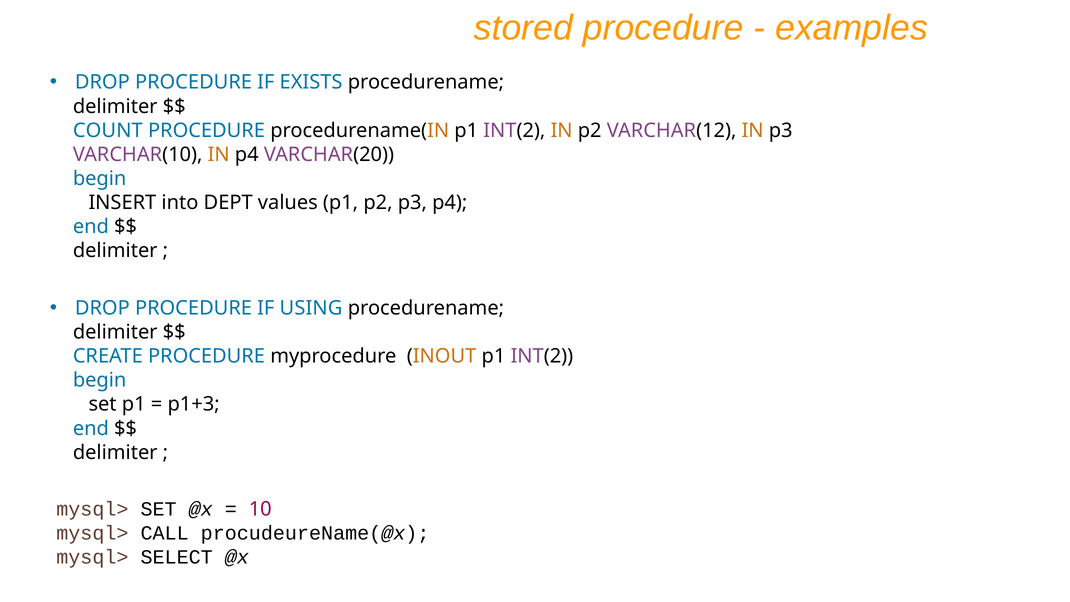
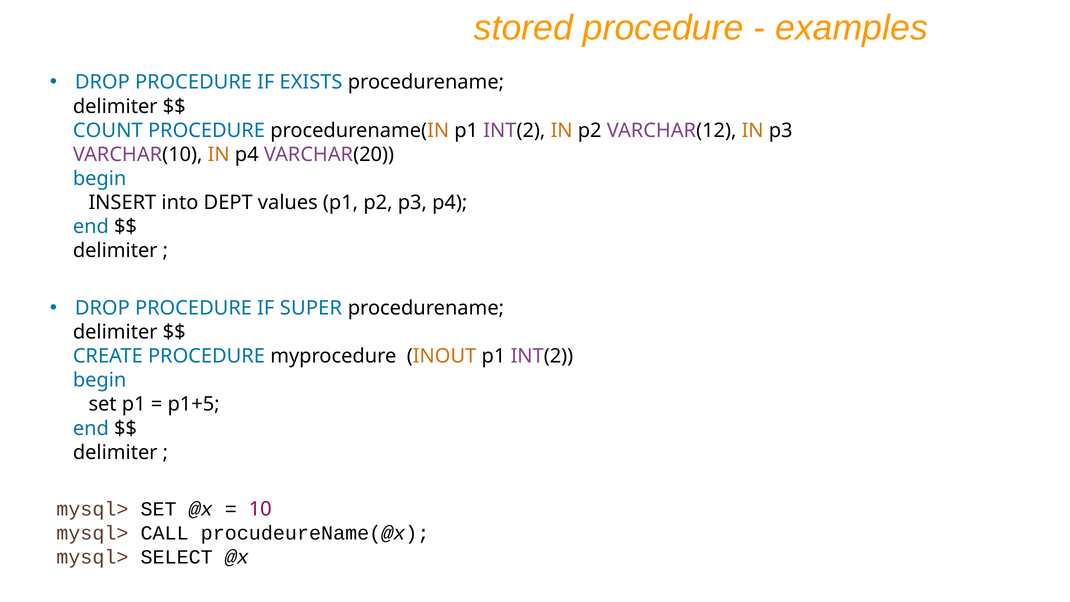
USING: USING -> SUPER (311, 308)
p1+3: p1+3 -> p1+5 (194, 404)
